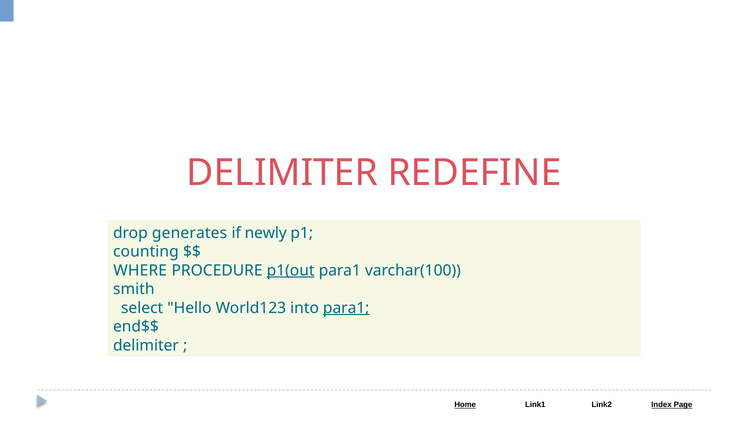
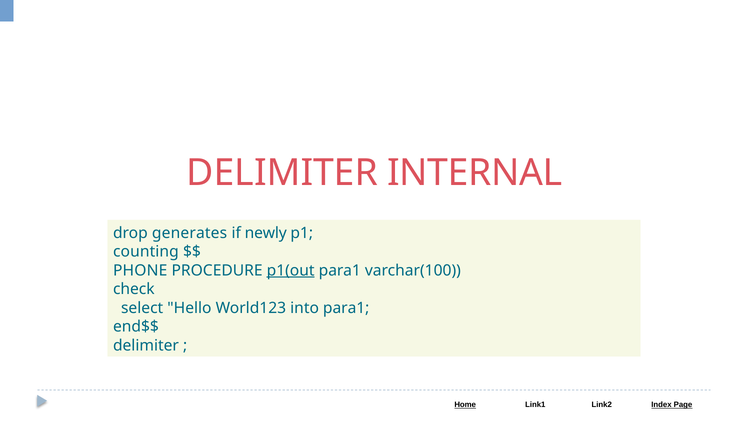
REDEFINE: REDEFINE -> INTERNAL (475, 173)
WHERE: WHERE -> PHONE (140, 270)
smith: smith -> check (134, 289)
para1 underline: present -> none (346, 308)
